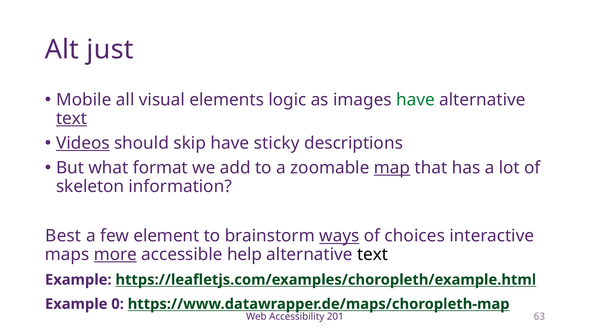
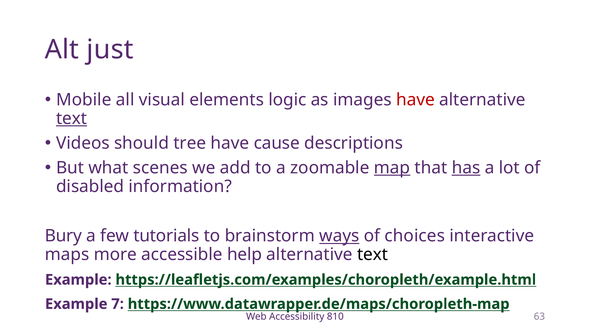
have colour: green -> red (415, 100)
Videos underline: present -> none (83, 143)
skip: skip -> tree (190, 143)
sticky: sticky -> cause (277, 143)
format: format -> scenes (160, 168)
has underline: none -> present (466, 168)
skeleton: skeleton -> disabled (90, 186)
Best: Best -> Bury (63, 236)
element: element -> tutorials (166, 236)
more underline: present -> none (115, 254)
0: 0 -> 7 (118, 304)
201: 201 -> 810 (335, 316)
